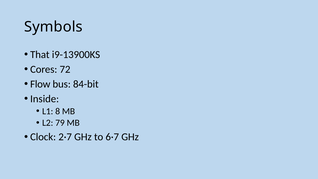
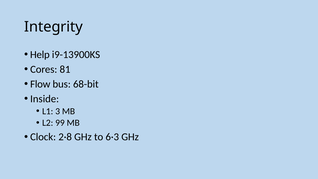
Symbols: Symbols -> Integrity (54, 27)
That: That -> Help (40, 54)
72: 72 -> 81 (65, 69)
84-bit: 84-bit -> 68-bit (86, 84)
8: 8 -> 3 (58, 111)
79: 79 -> 99 (60, 123)
2·7: 2·7 -> 2·8 (65, 137)
6·7: 6·7 -> 6·3 (112, 137)
